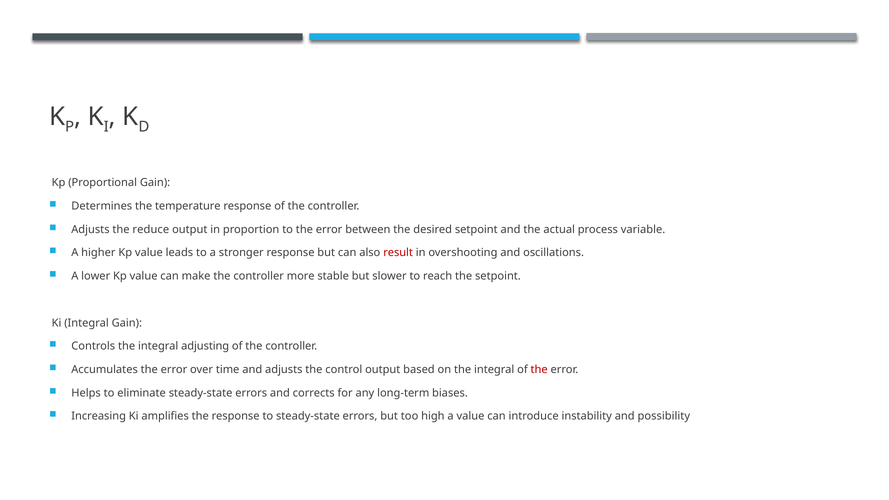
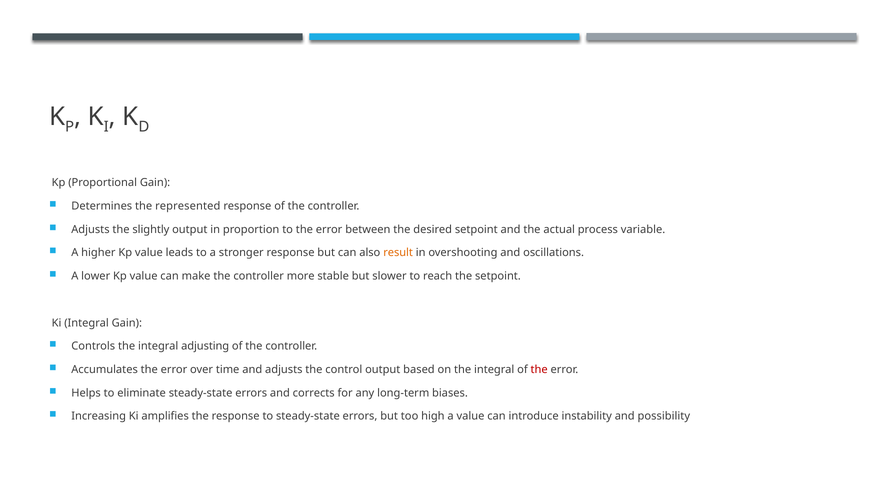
temperature: temperature -> represented (188, 206)
reduce: reduce -> slightly (151, 229)
result colour: red -> orange (398, 253)
